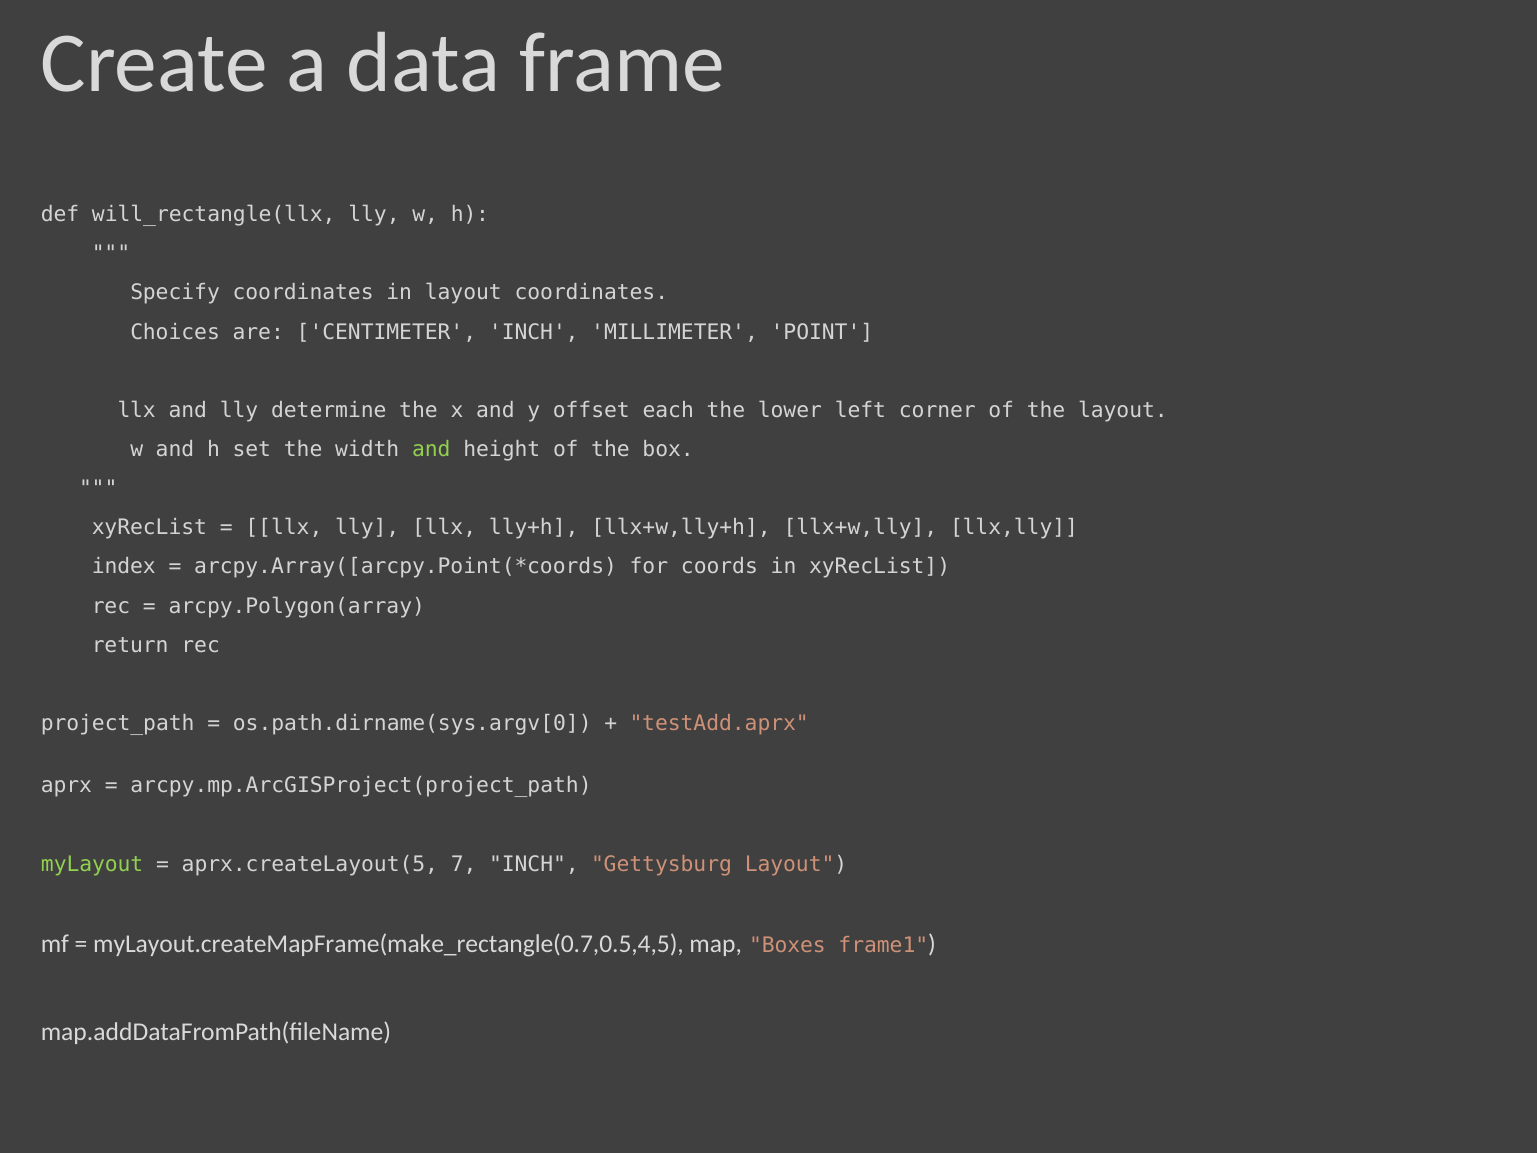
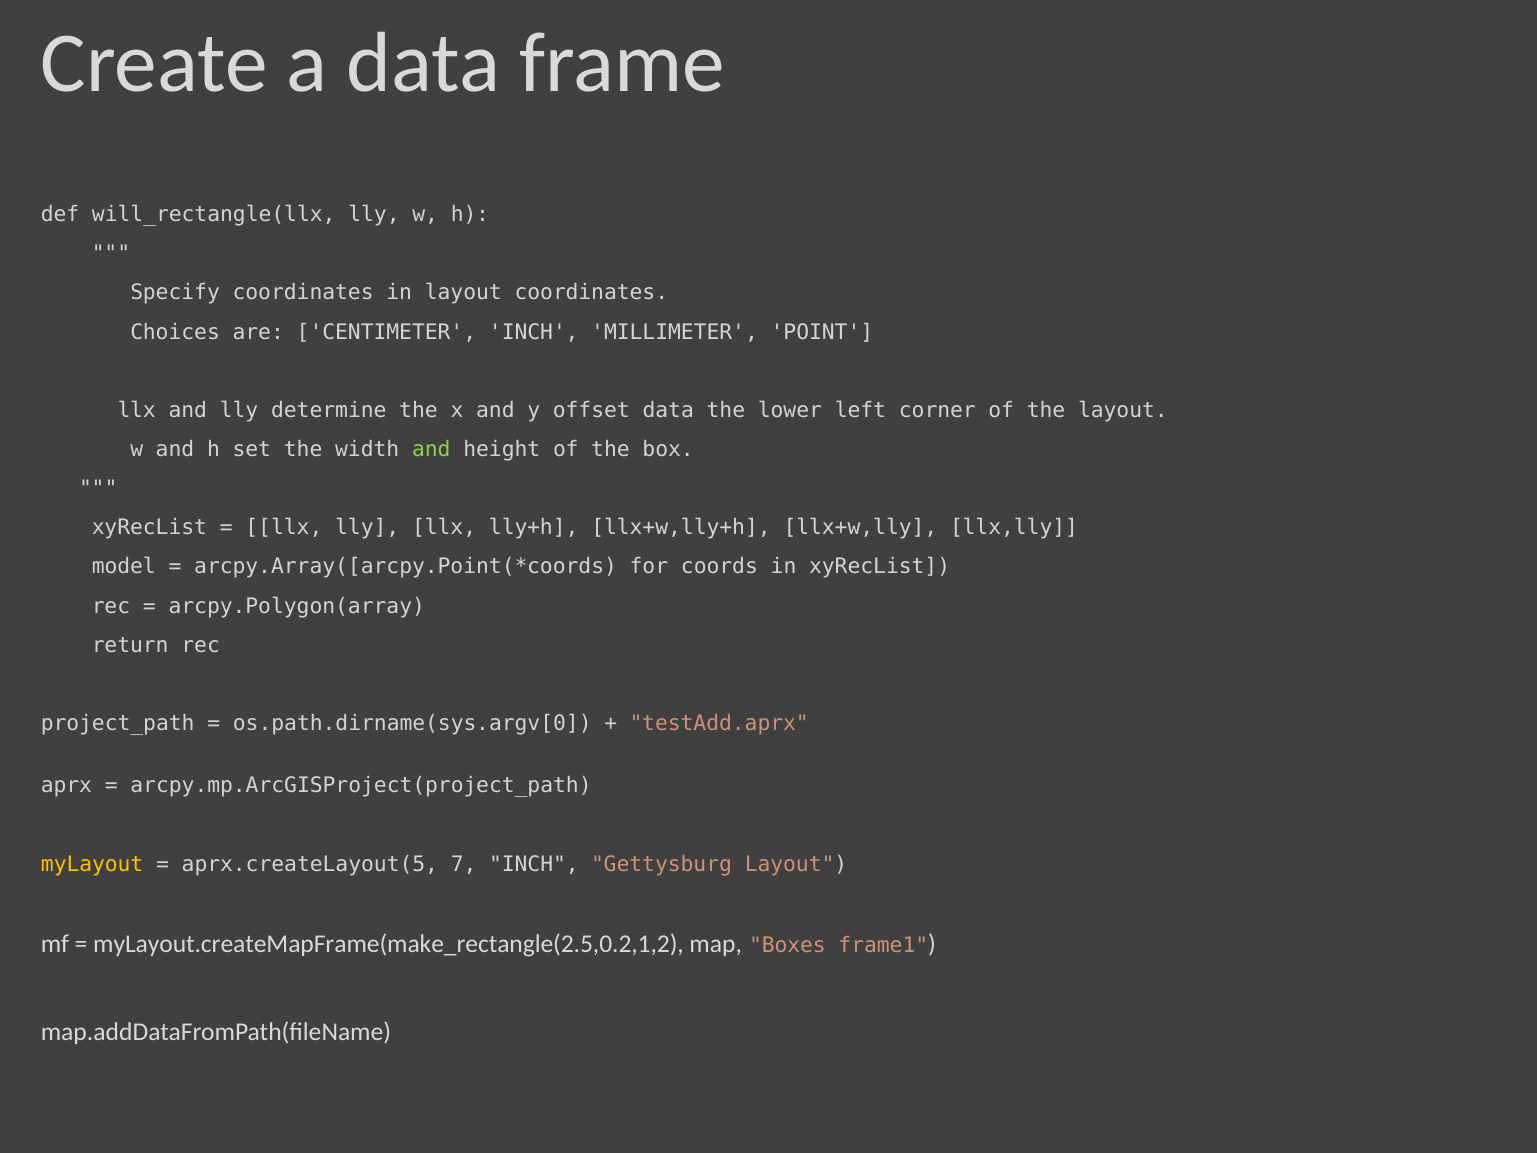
offset each: each -> data (668, 410)
index: index -> model (124, 567)
myLayout colour: light green -> yellow (92, 864)
myLayout.createMapFrame(make_rectangle(0.7,0.5,4,5: myLayout.createMapFrame(make_rectangle(0.7,0.5,4,5 -> myLayout.createMapFrame(make_rectangle(2.5,0.2,1,2 (388, 944)
